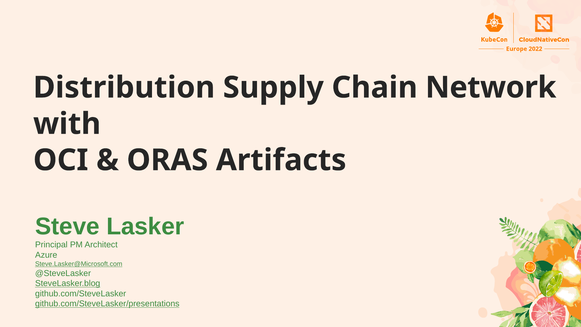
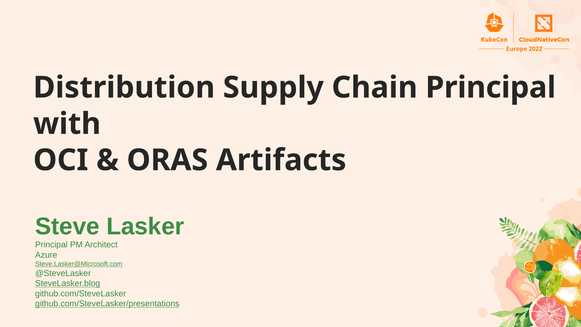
Chain Network: Network -> Principal (491, 87)
